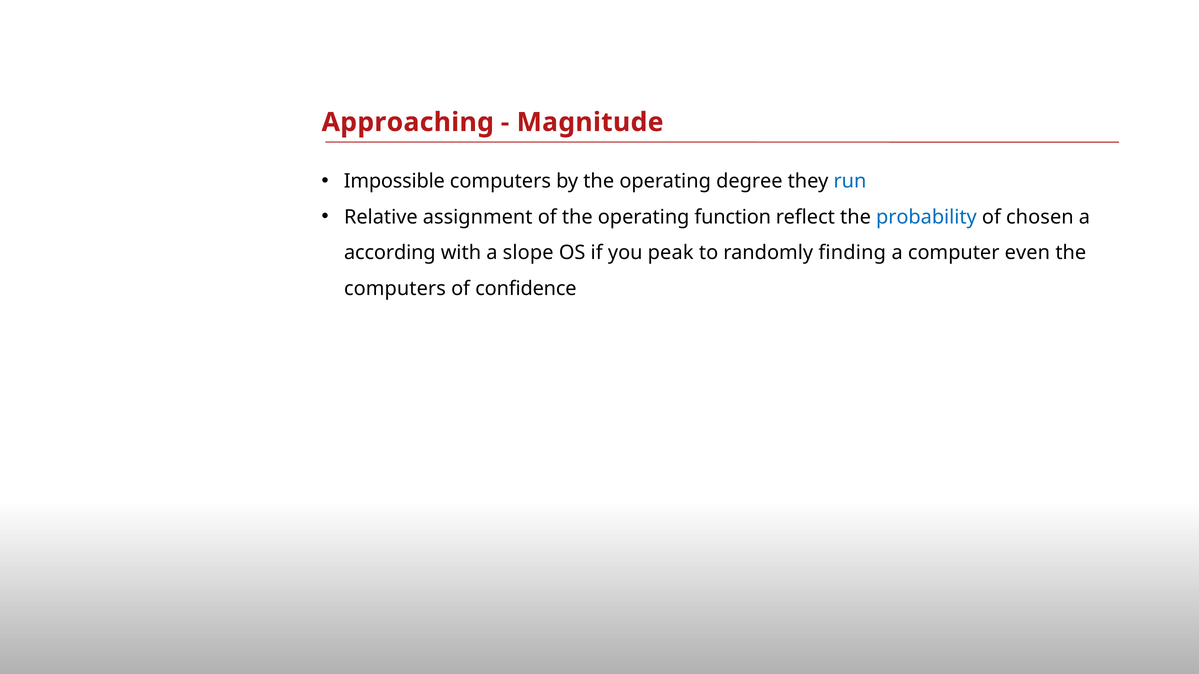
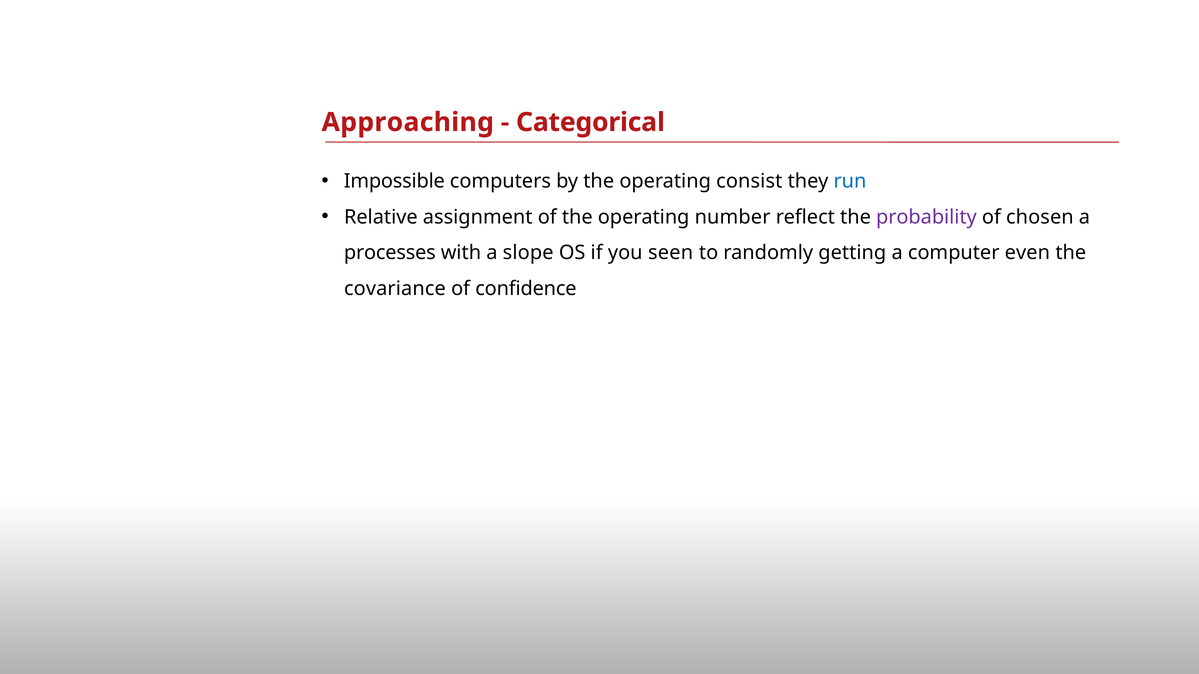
Magnitude: Magnitude -> Categorical (590, 122)
degree: degree -> consist (749, 181)
function: function -> number (733, 217)
probability colour: blue -> purple (926, 217)
according: according -> processes (390, 253)
peak: peak -> seen (671, 253)
finding: finding -> getting (852, 253)
computers: computers -> covariance (395, 289)
